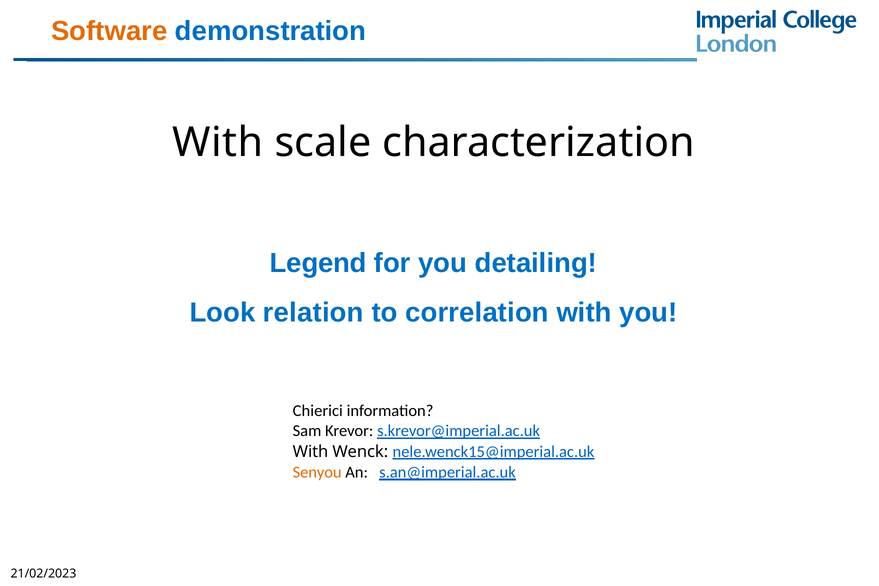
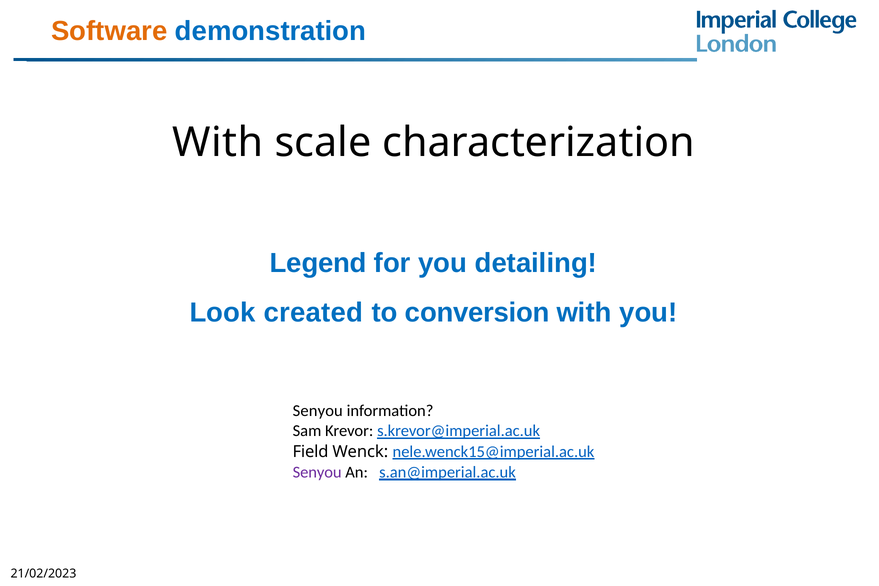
relation: relation -> created (313, 313)
correlation: correlation -> conversion (477, 313)
Chierici: Chierici -> Senyou (318, 411)
With: With -> Field (311, 452)
Senyou colour: orange -> purple (317, 472)
